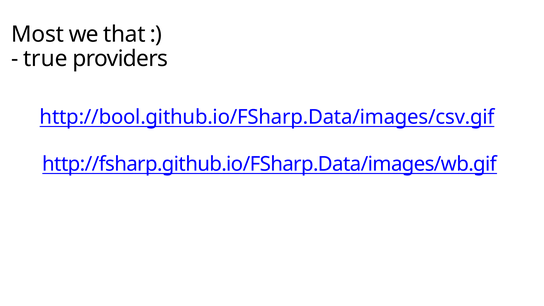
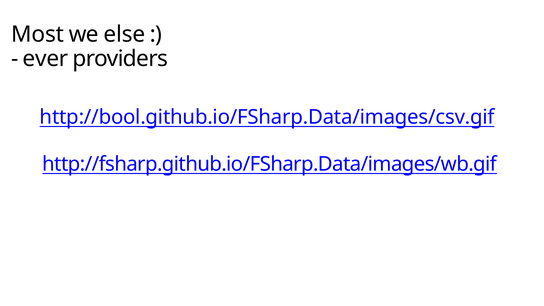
that: that -> else (124, 34)
true: true -> ever (45, 59)
